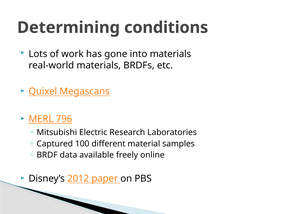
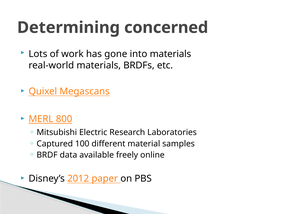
conditions: conditions -> concerned (166, 28)
796: 796 -> 800 (64, 119)
